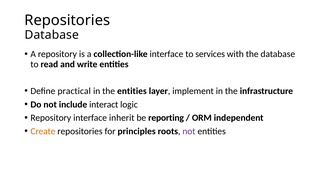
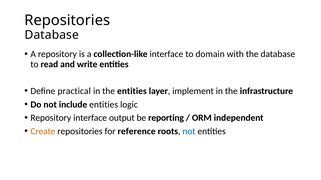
services: services -> domain (210, 54)
include interact: interact -> entities (104, 105)
inherit: inherit -> output (122, 118)
principles: principles -> reference (137, 132)
not colour: purple -> blue (189, 132)
